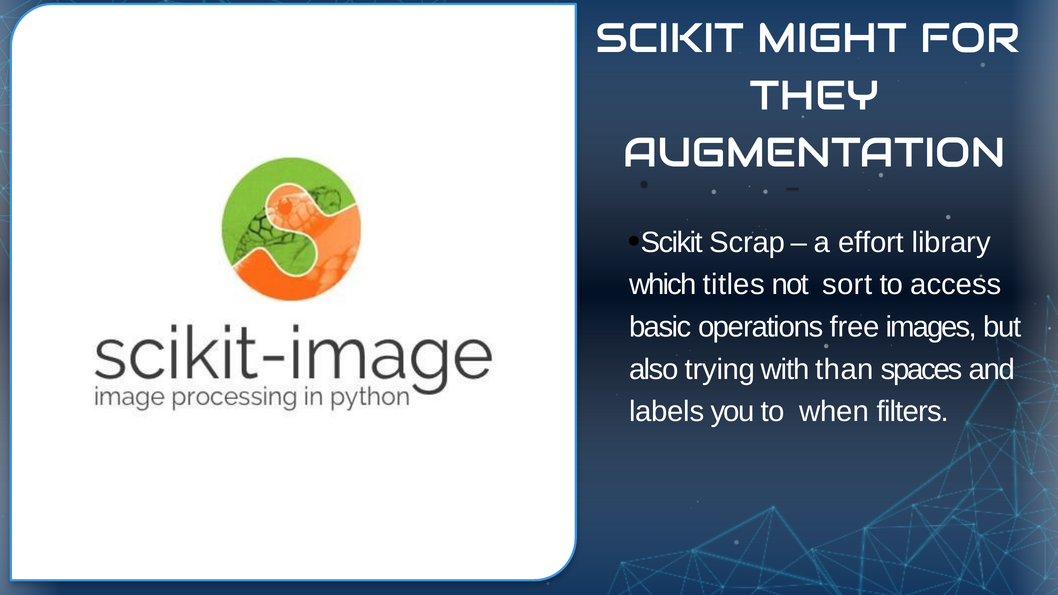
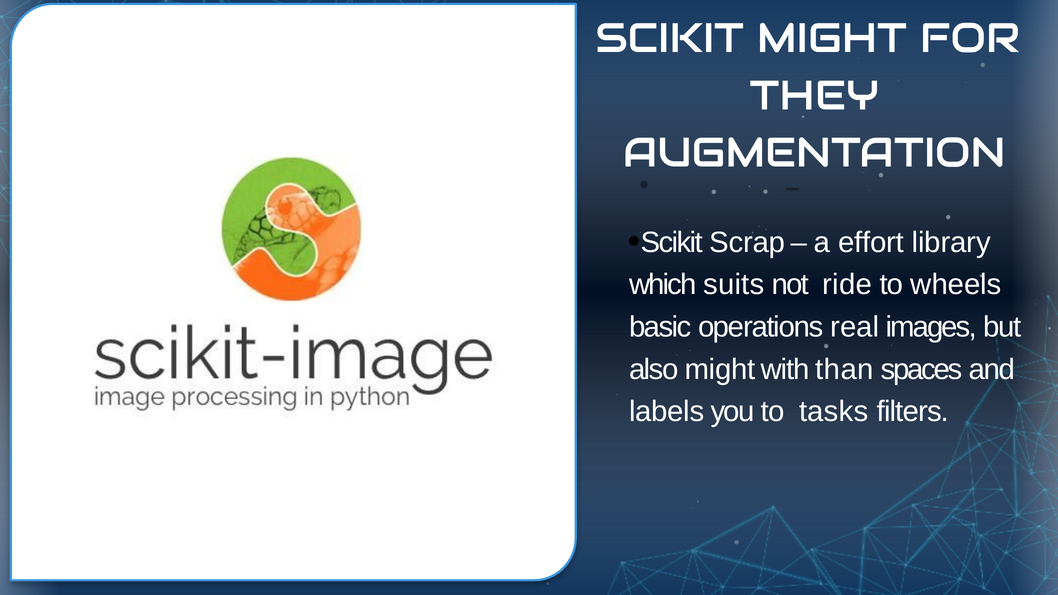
titles: titles -> suits (734, 285)
sort: sort -> ride (847, 285)
access: access -> wheels (956, 285)
free: free -> real (855, 327)
also trying: trying -> might (720, 369)
when: when -> tasks (834, 412)
